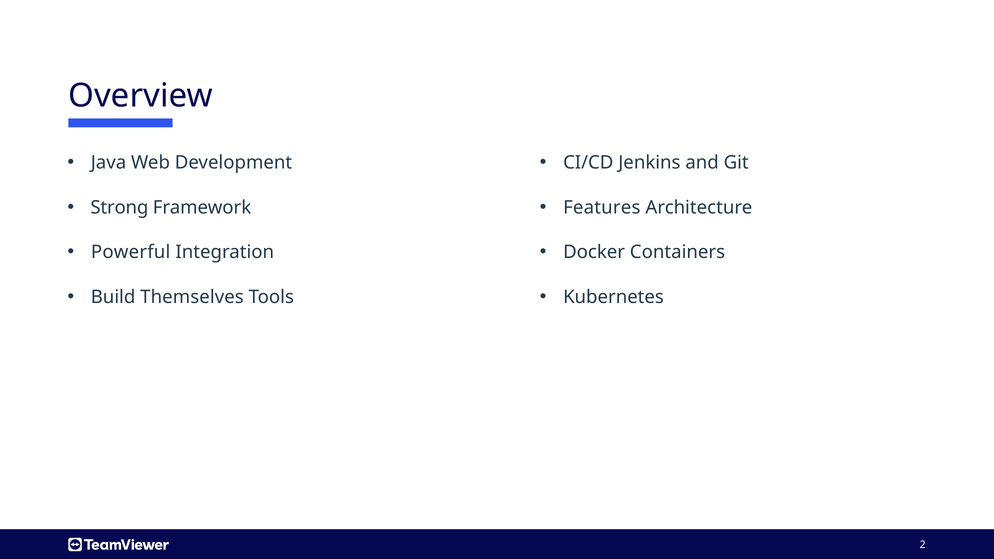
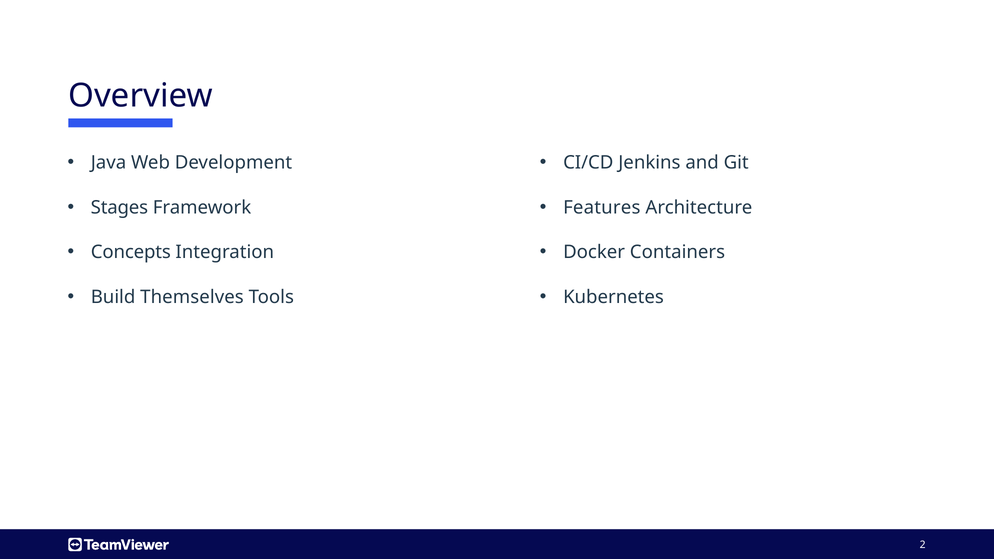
Strong: Strong -> Stages (119, 207)
Powerful: Powerful -> Concepts (131, 252)
